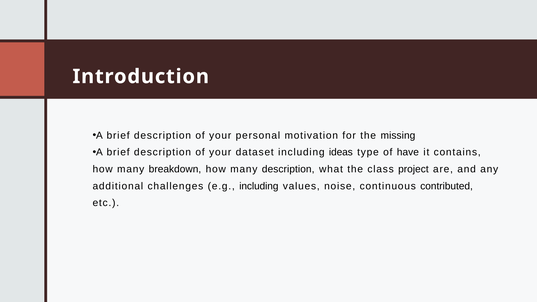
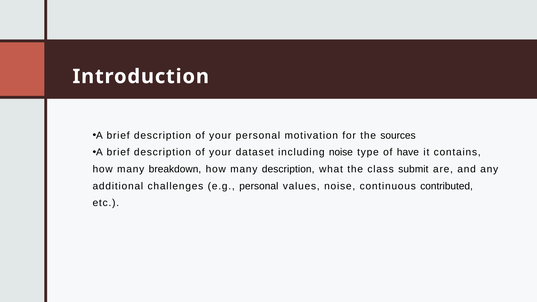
missing: missing -> sources (398, 135)
including ideas: ideas -> noise (341, 152)
project: project -> submit (413, 169)
e.g including: including -> personal (259, 186)
